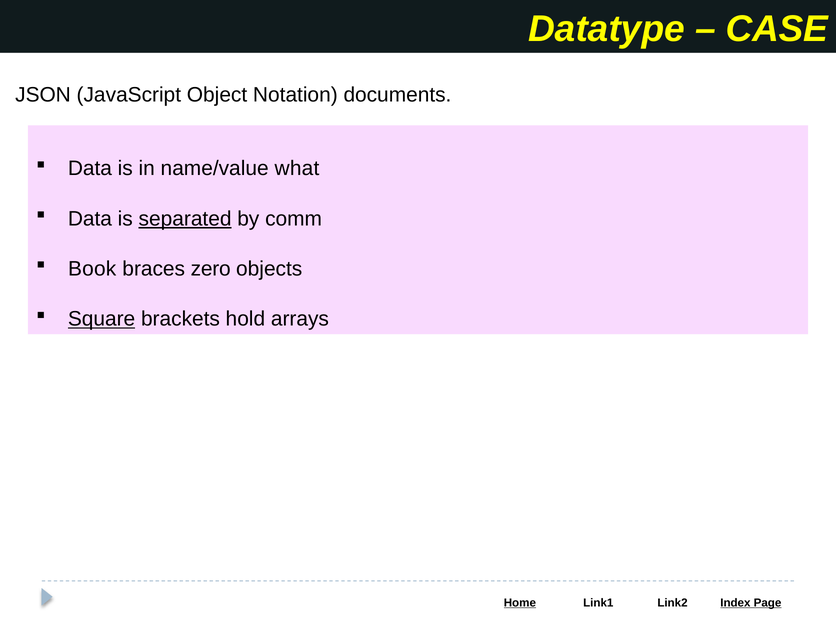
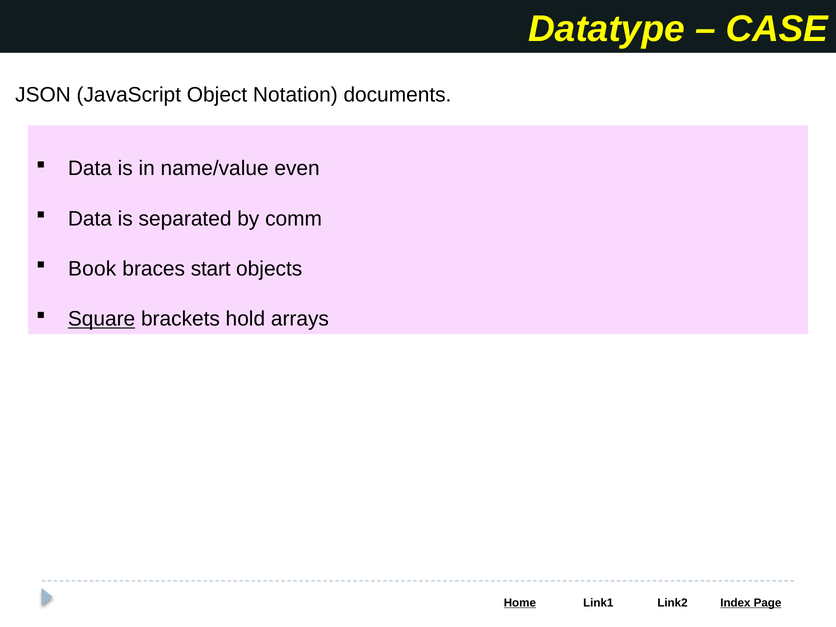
what: what -> even (297, 169)
separated underline: present -> none (185, 219)
zero: zero -> start (211, 269)
